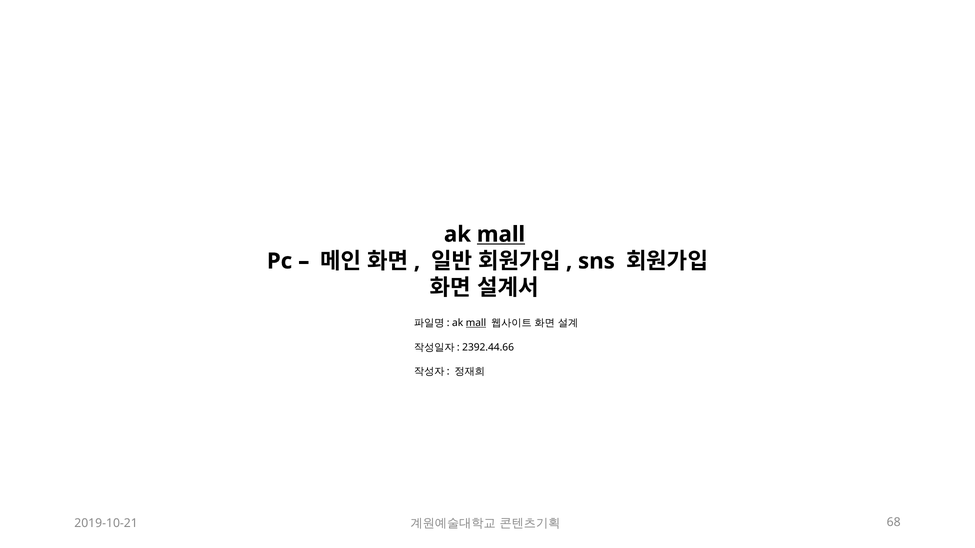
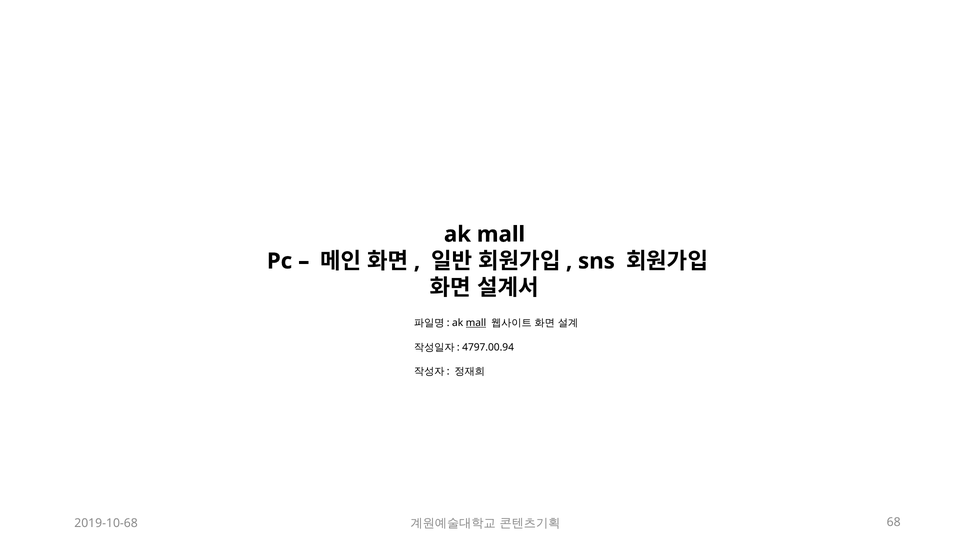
mall underline: present -> none (501, 235)
2392.44.66: 2392.44.66 -> 4797.00.94 (488, 347)
2019-10-21: 2019-10-21 -> 2019-10-68 (106, 524)
